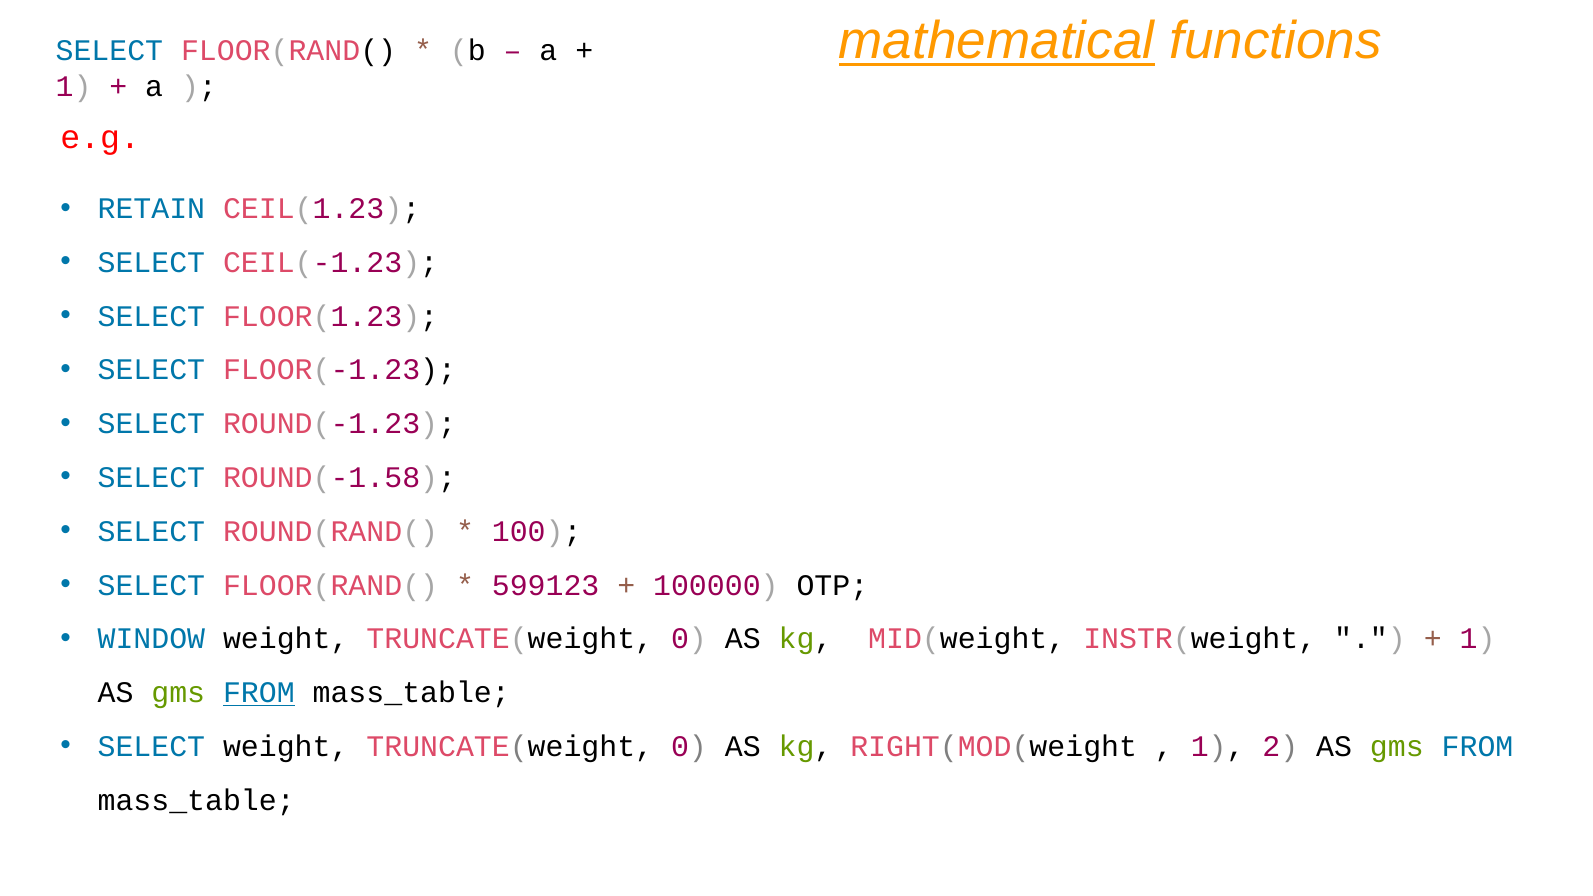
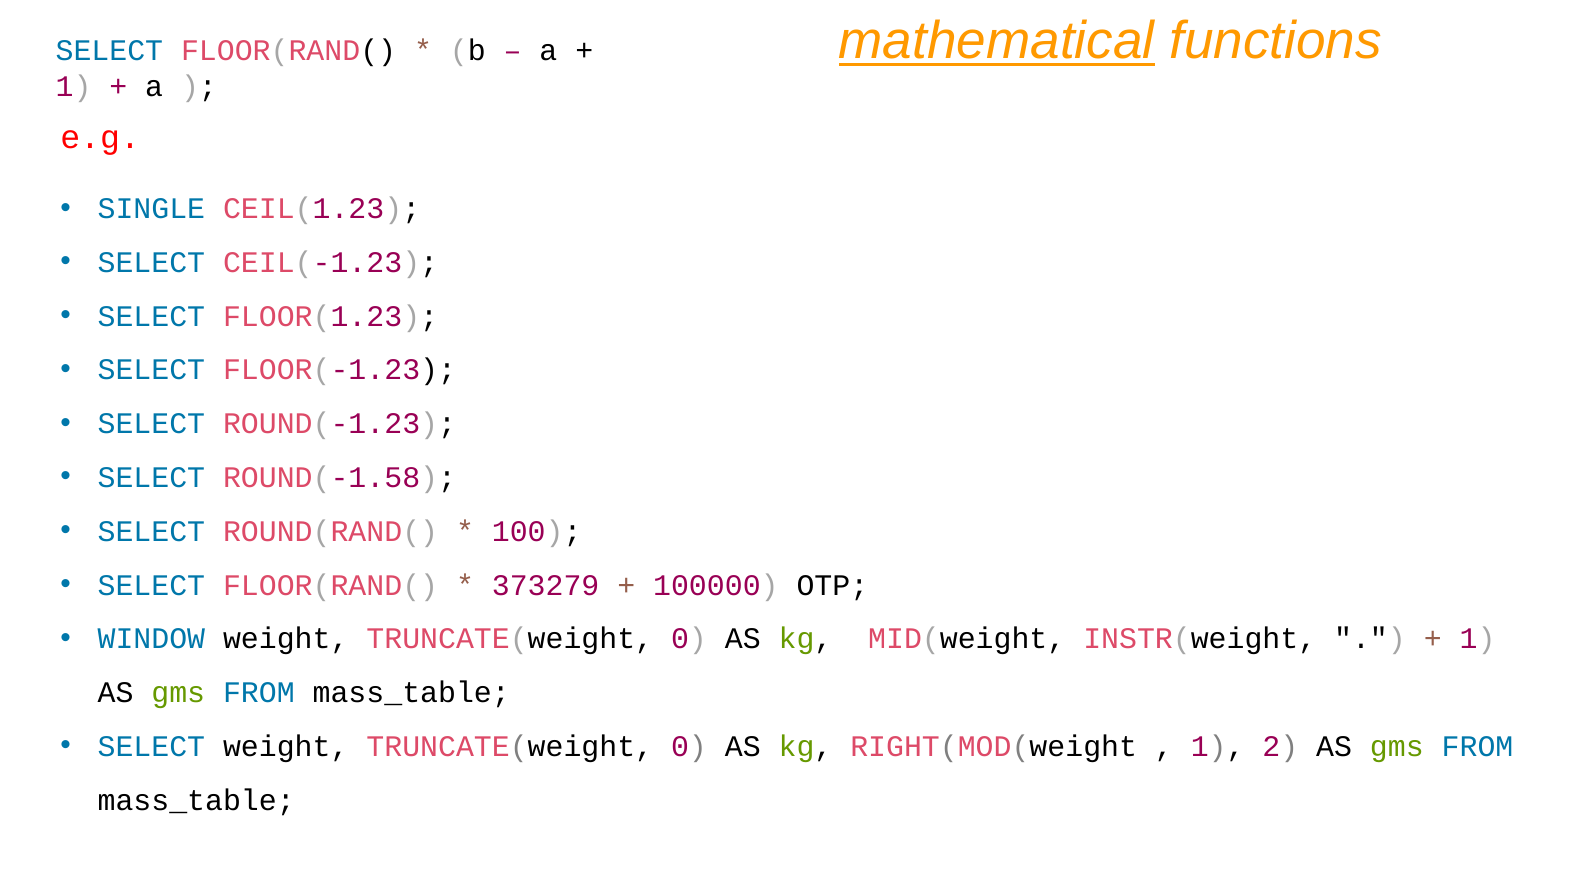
RETAIN: RETAIN -> SINGLE (151, 209)
599123: 599123 -> 373279 (546, 585)
FROM underline: present -> none (259, 693)
